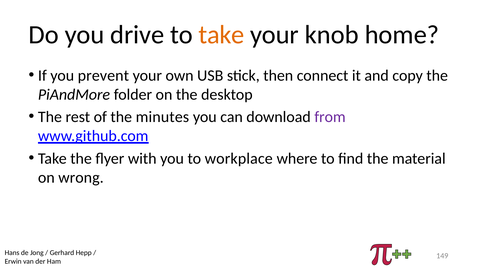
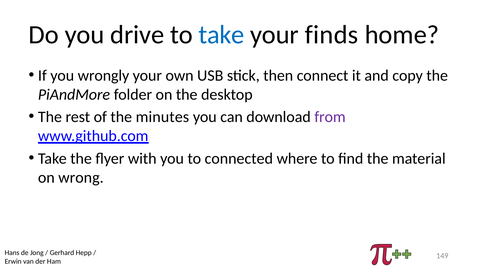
take colour: orange -> blue (221, 35)
knob: knob -> finds (332, 35)
prevent: prevent -> wrongly (103, 76)
workplace: workplace -> connected (239, 159)
